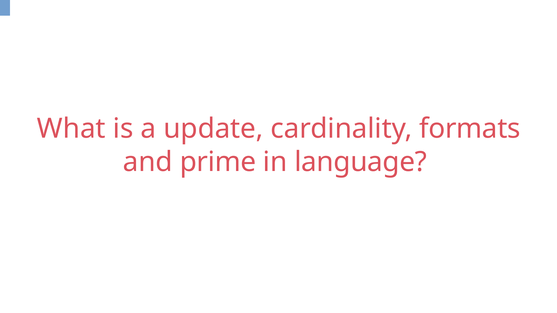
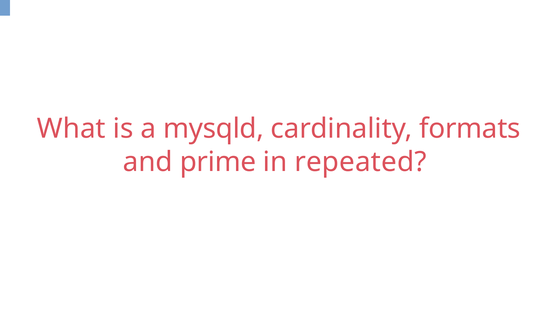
update: update -> mysqld (214, 129)
language: language -> repeated (360, 162)
